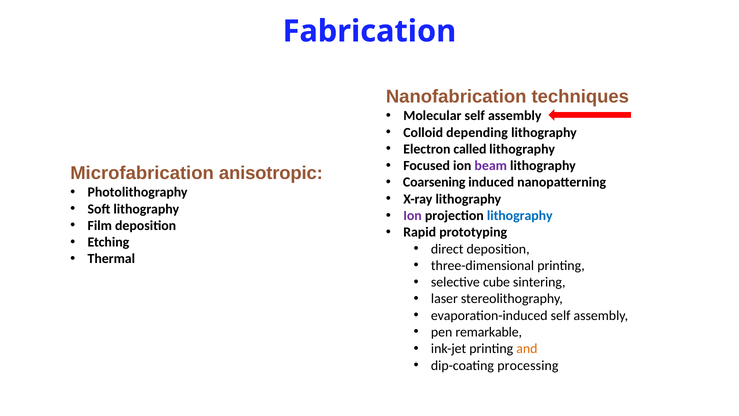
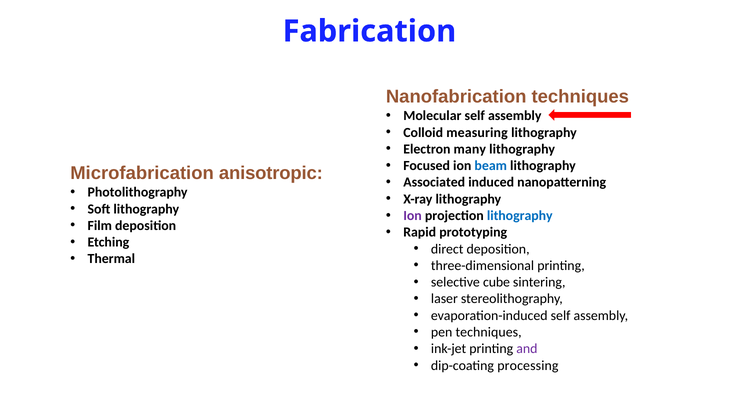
depending: depending -> measuring (477, 132)
called: called -> many (470, 149)
beam colour: purple -> blue (491, 166)
Coarsening: Coarsening -> Associated (434, 182)
pen remarkable: remarkable -> techniques (489, 332)
and colour: orange -> purple (527, 349)
